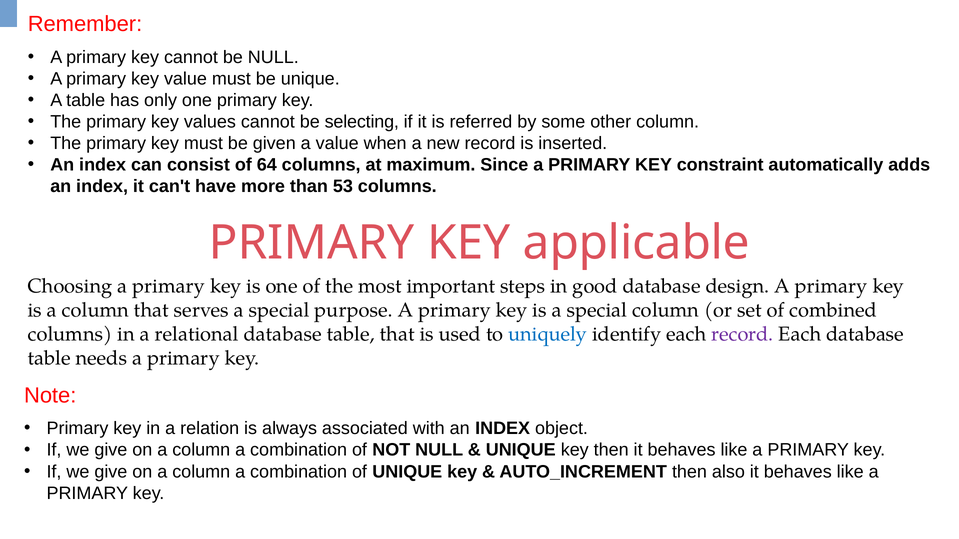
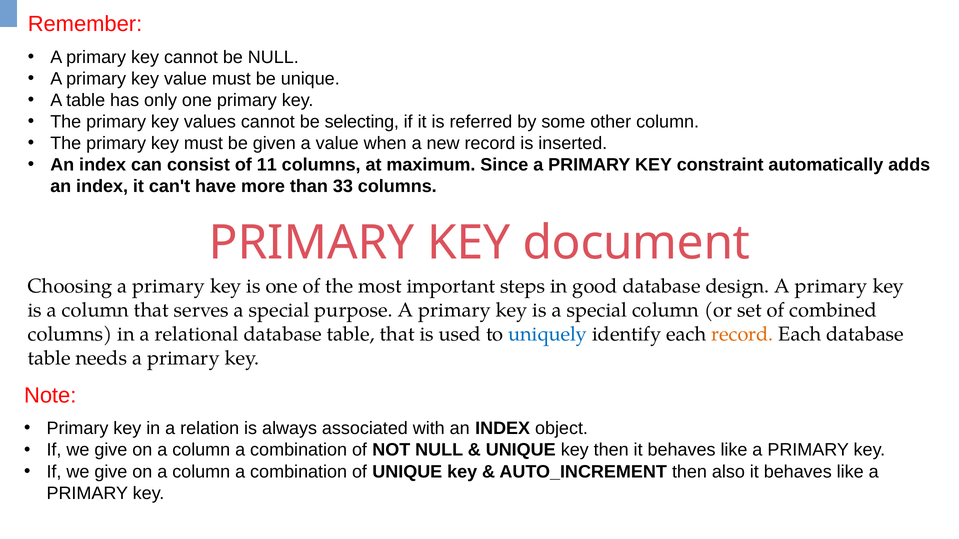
64: 64 -> 11 (267, 165)
53: 53 -> 33 (343, 187)
applicable: applicable -> document (636, 243)
record colour: purple -> orange (742, 335)
